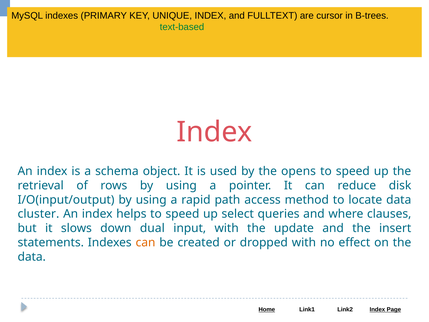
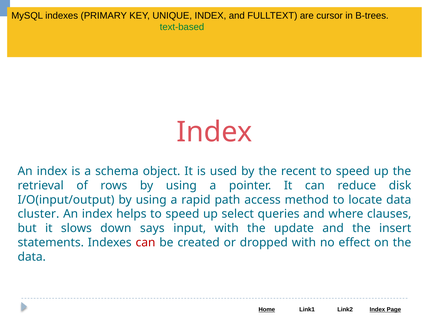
opens: opens -> recent (299, 171)
dual: dual -> says (152, 228)
can colour: orange -> red (146, 243)
